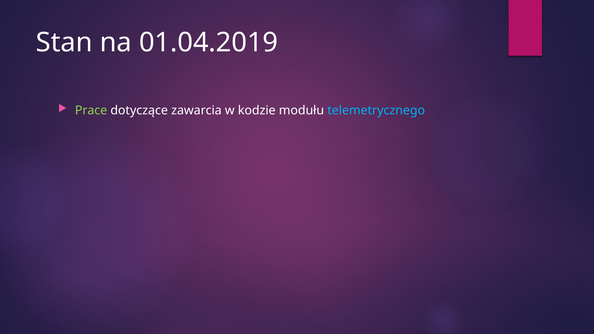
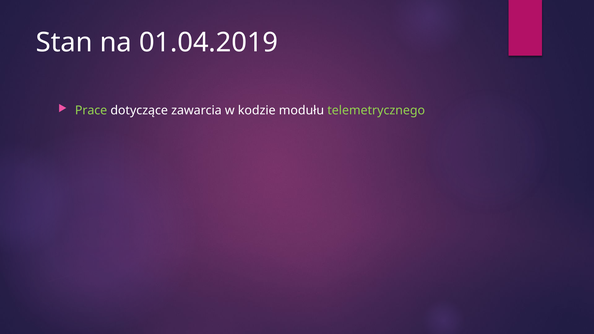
telemetrycznego colour: light blue -> light green (376, 111)
